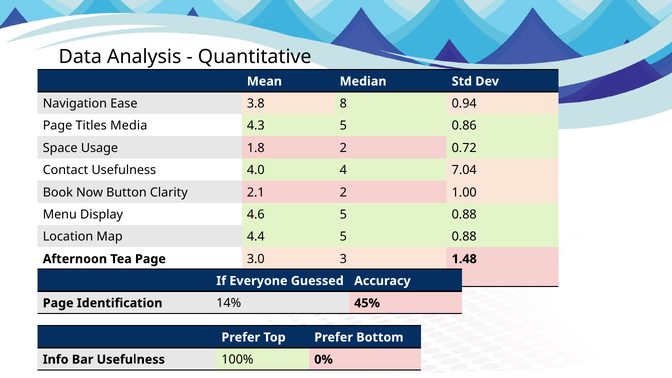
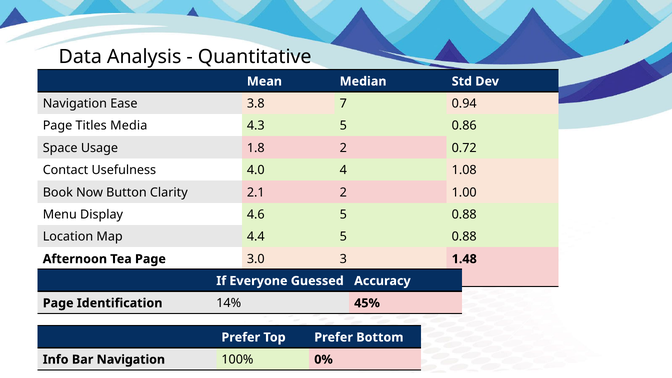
8: 8 -> 7 (343, 104)
7.04: 7.04 -> 1.08 (464, 170)
Bar Usefulness: Usefulness -> Navigation (131, 360)
